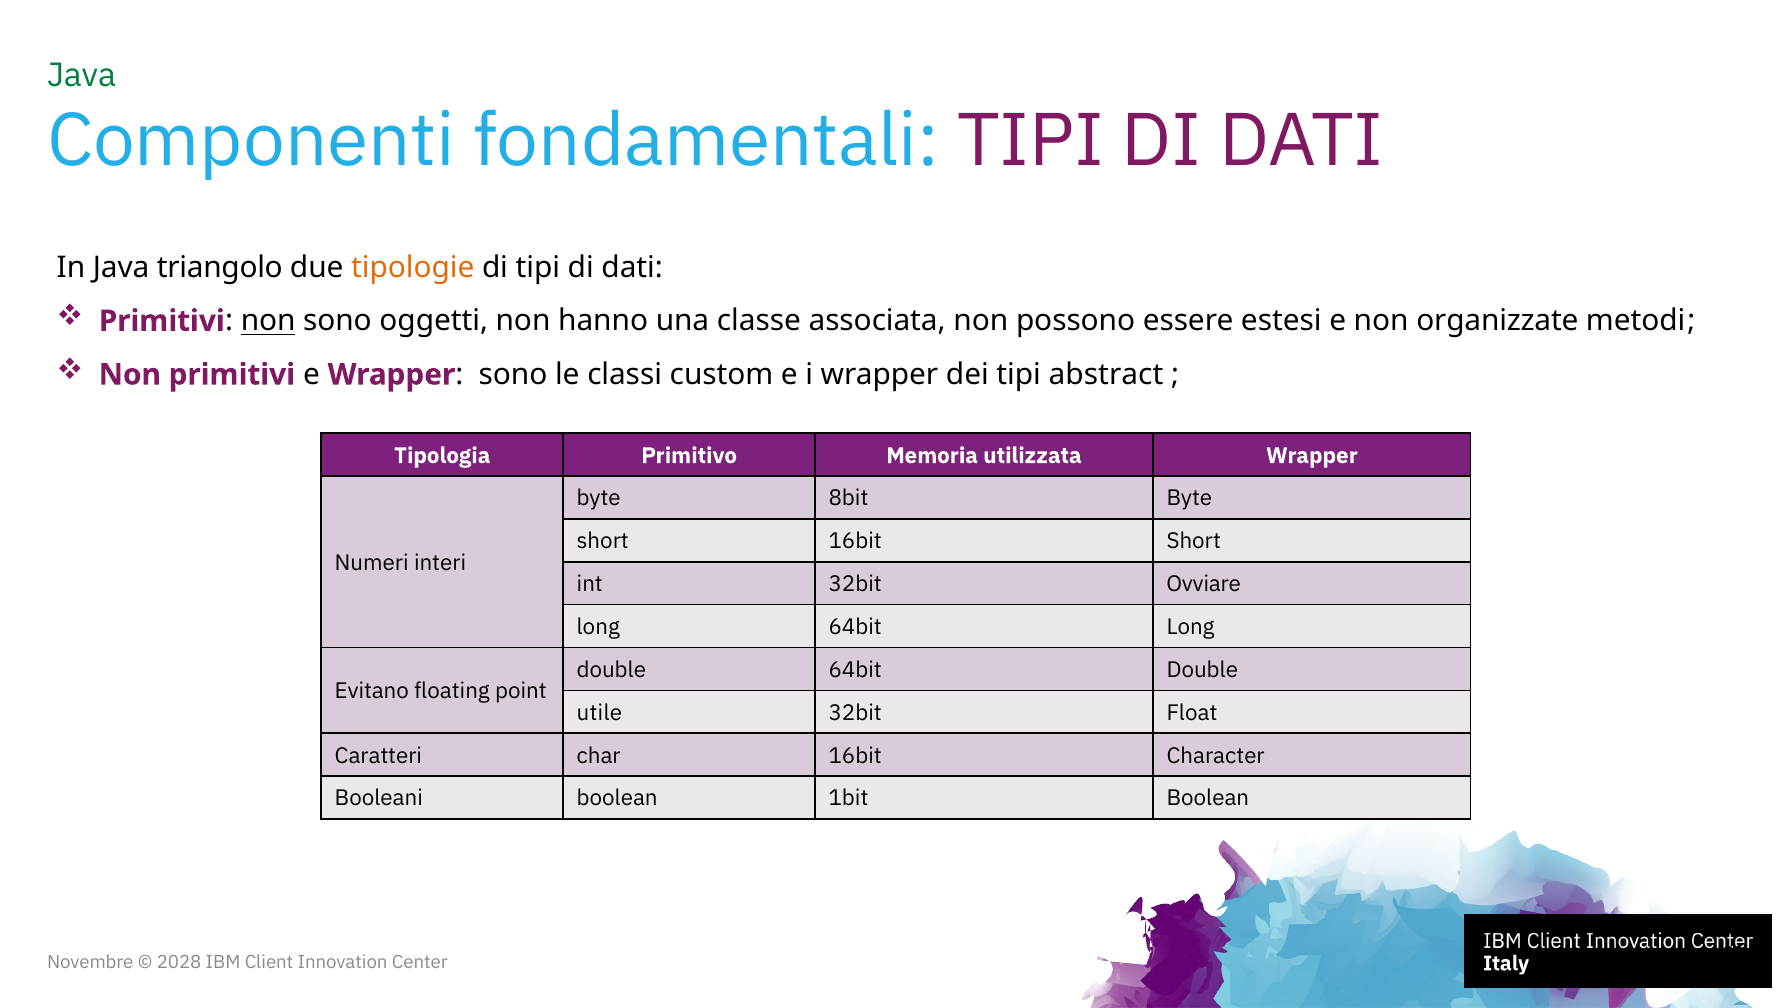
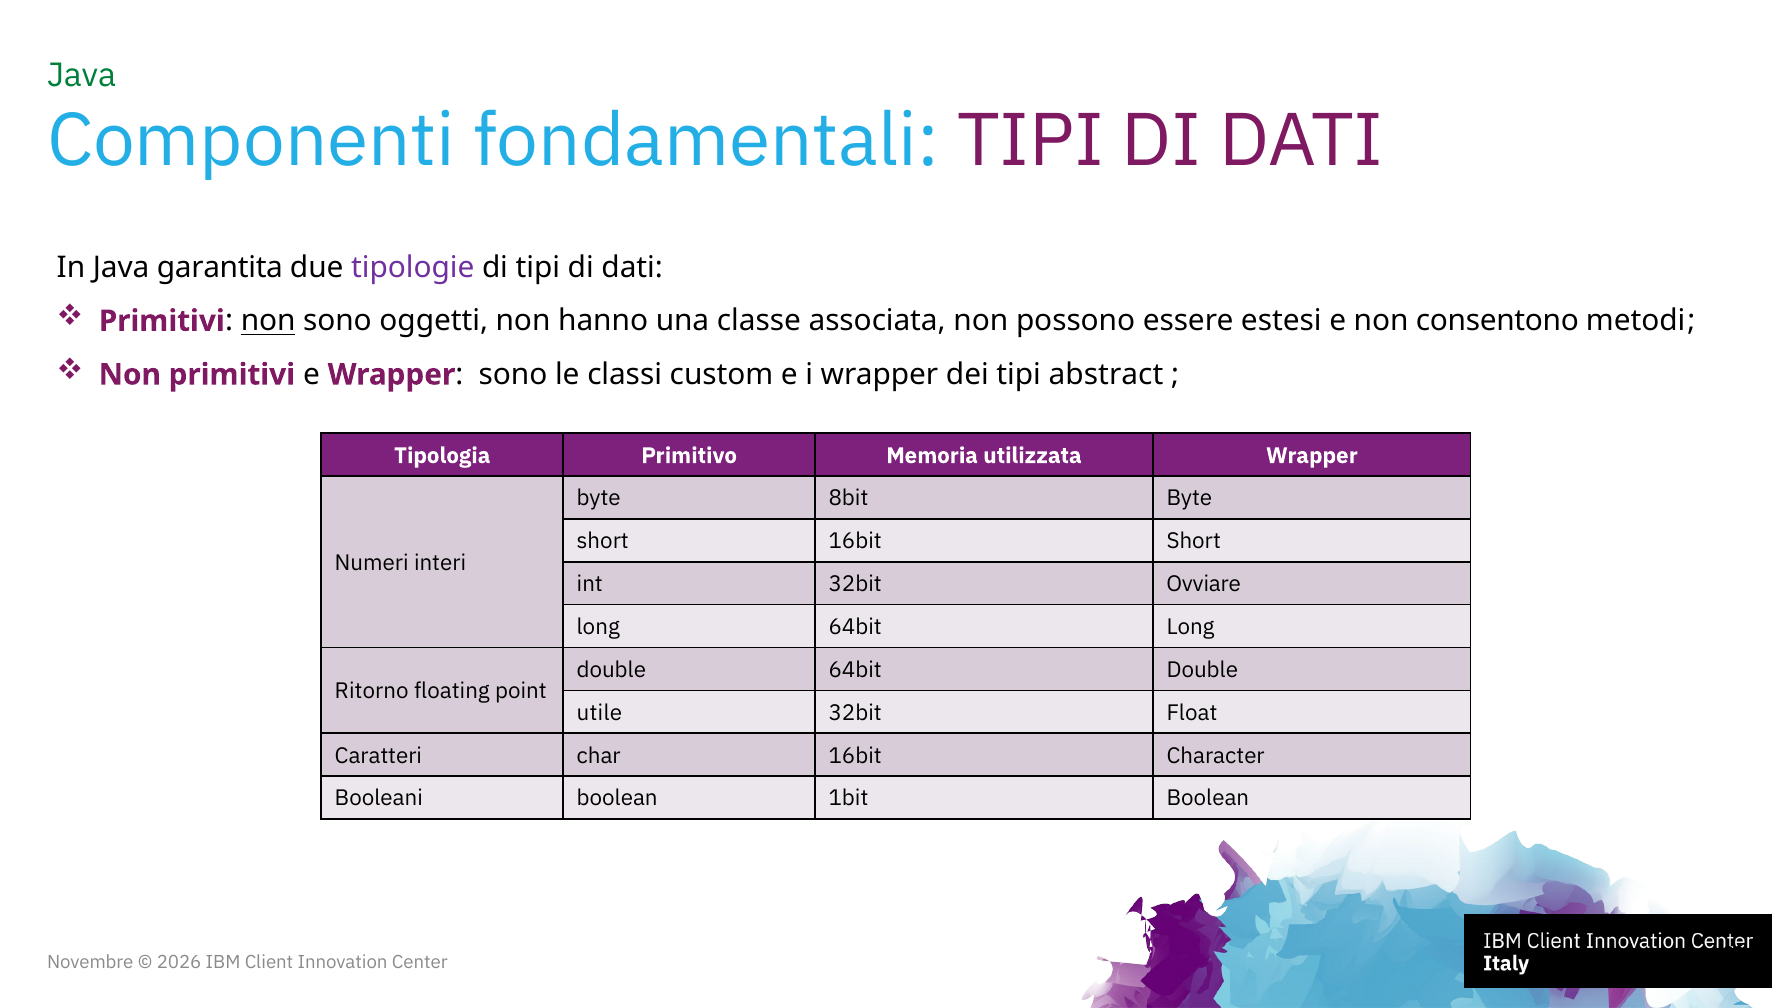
triangolo: triangolo -> garantita (220, 267)
tipologie colour: orange -> purple (413, 267)
organizzate: organizzate -> consentono (1497, 321)
Evitano: Evitano -> Ritorno (372, 691)
2028: 2028 -> 2026 (179, 962)
